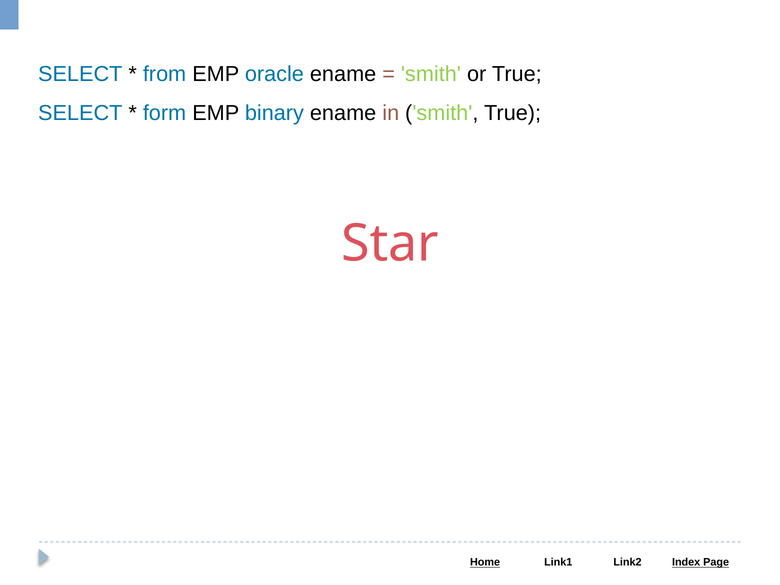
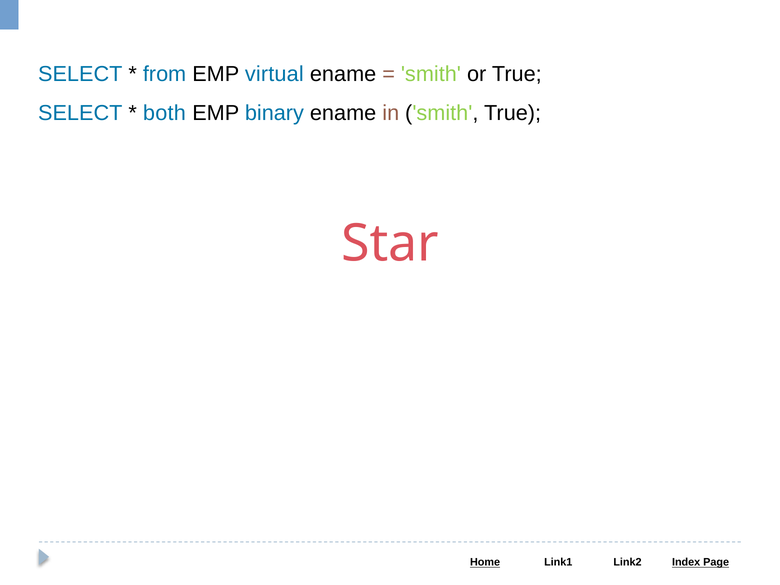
oracle: oracle -> virtual (274, 74)
form: form -> both (164, 113)
